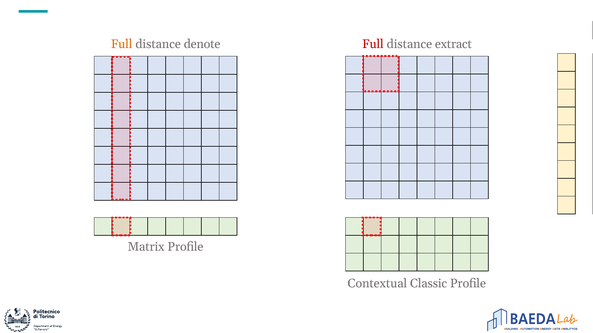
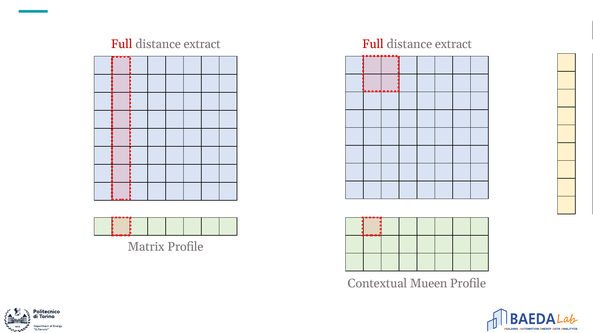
Full colour: orange -> red (122, 44)
denote: denote -> extract (202, 44)
Classic: Classic -> Mueen (429, 284)
